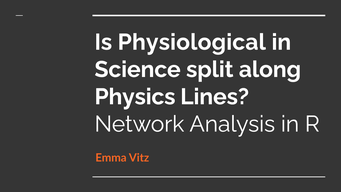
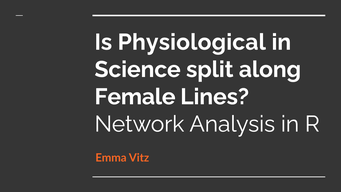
Physics: Physics -> Female (135, 97)
